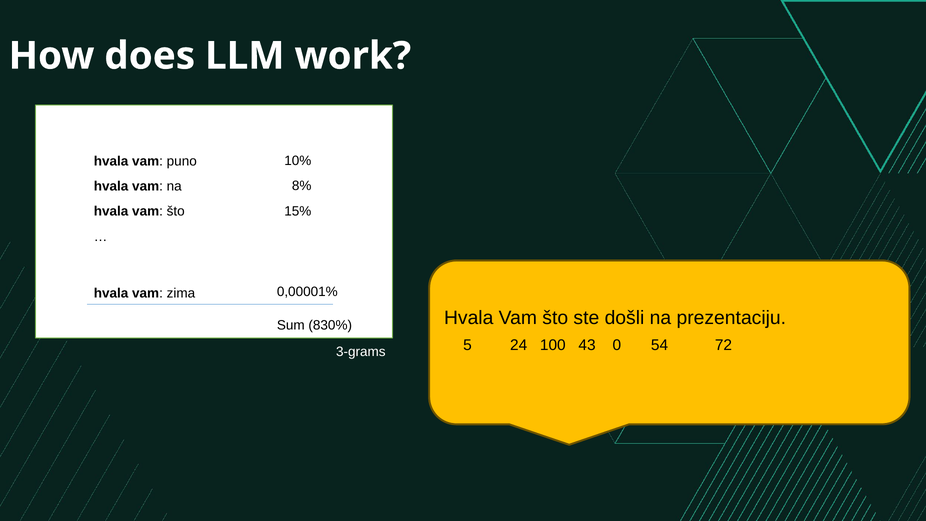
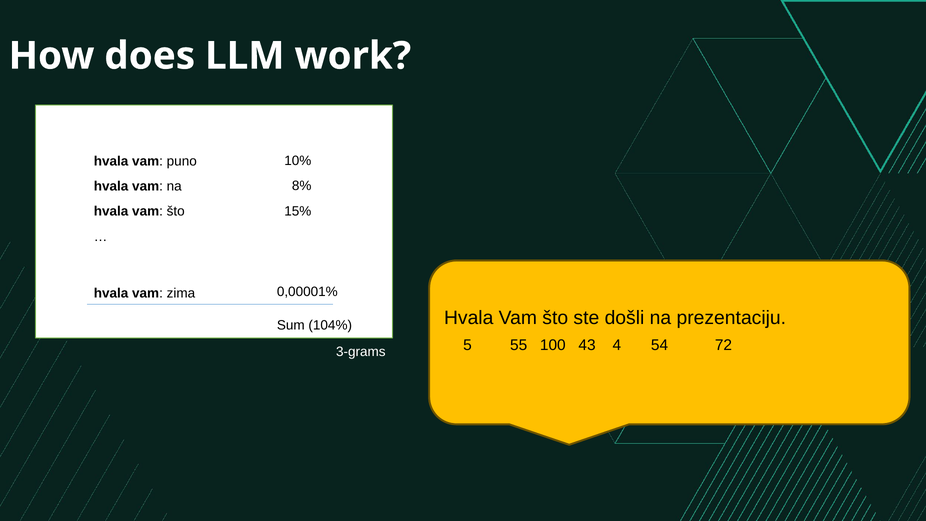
830%: 830% -> 104% (330, 325)
24: 24 -> 55 (519, 345)
0: 0 -> 4 (617, 345)
